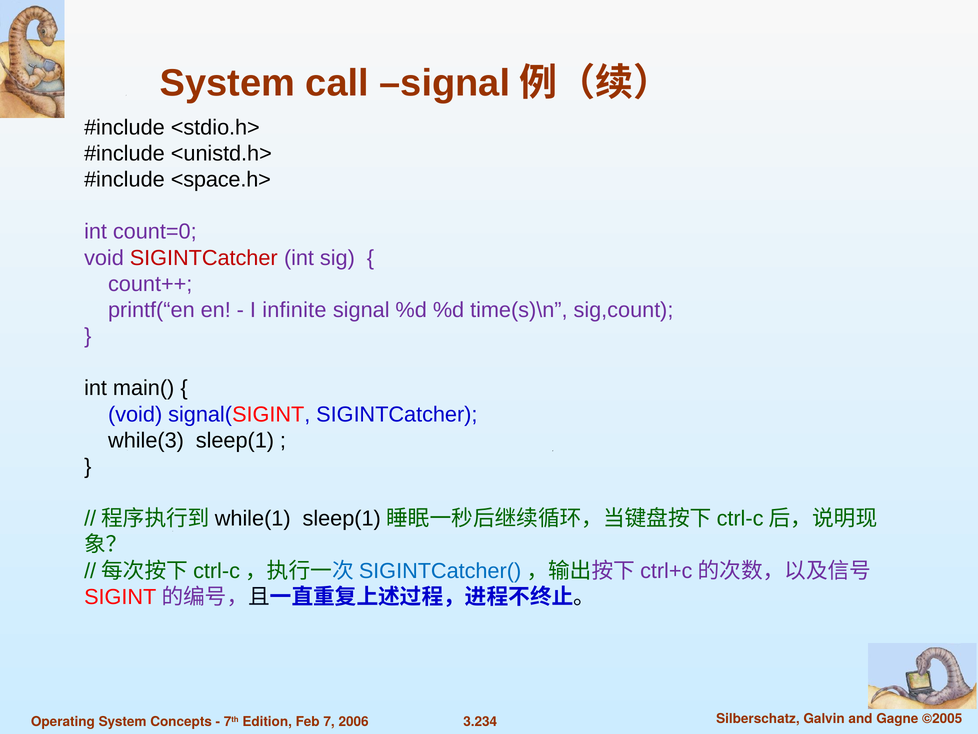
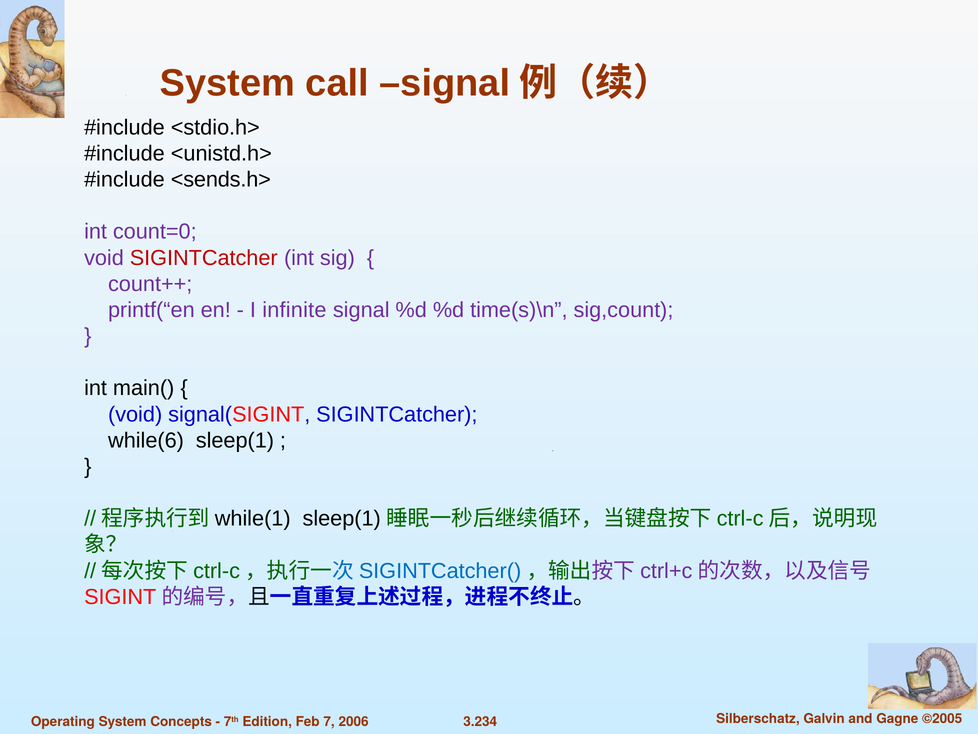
<space.h>: <space.h> -> <sends.h> (221, 180)
while(3: while(3 -> while(6 (146, 440)
